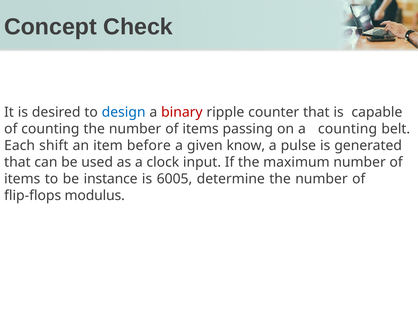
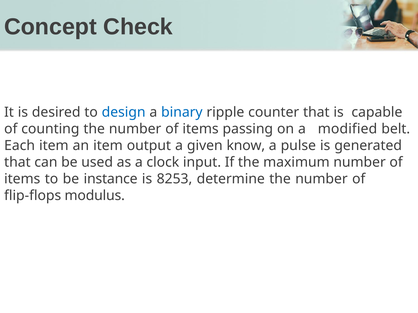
binary colour: red -> blue (182, 112)
a counting: counting -> modified (348, 129)
Each shift: shift -> item (54, 146)
before: before -> output (149, 146)
6005: 6005 -> 8253 (174, 179)
